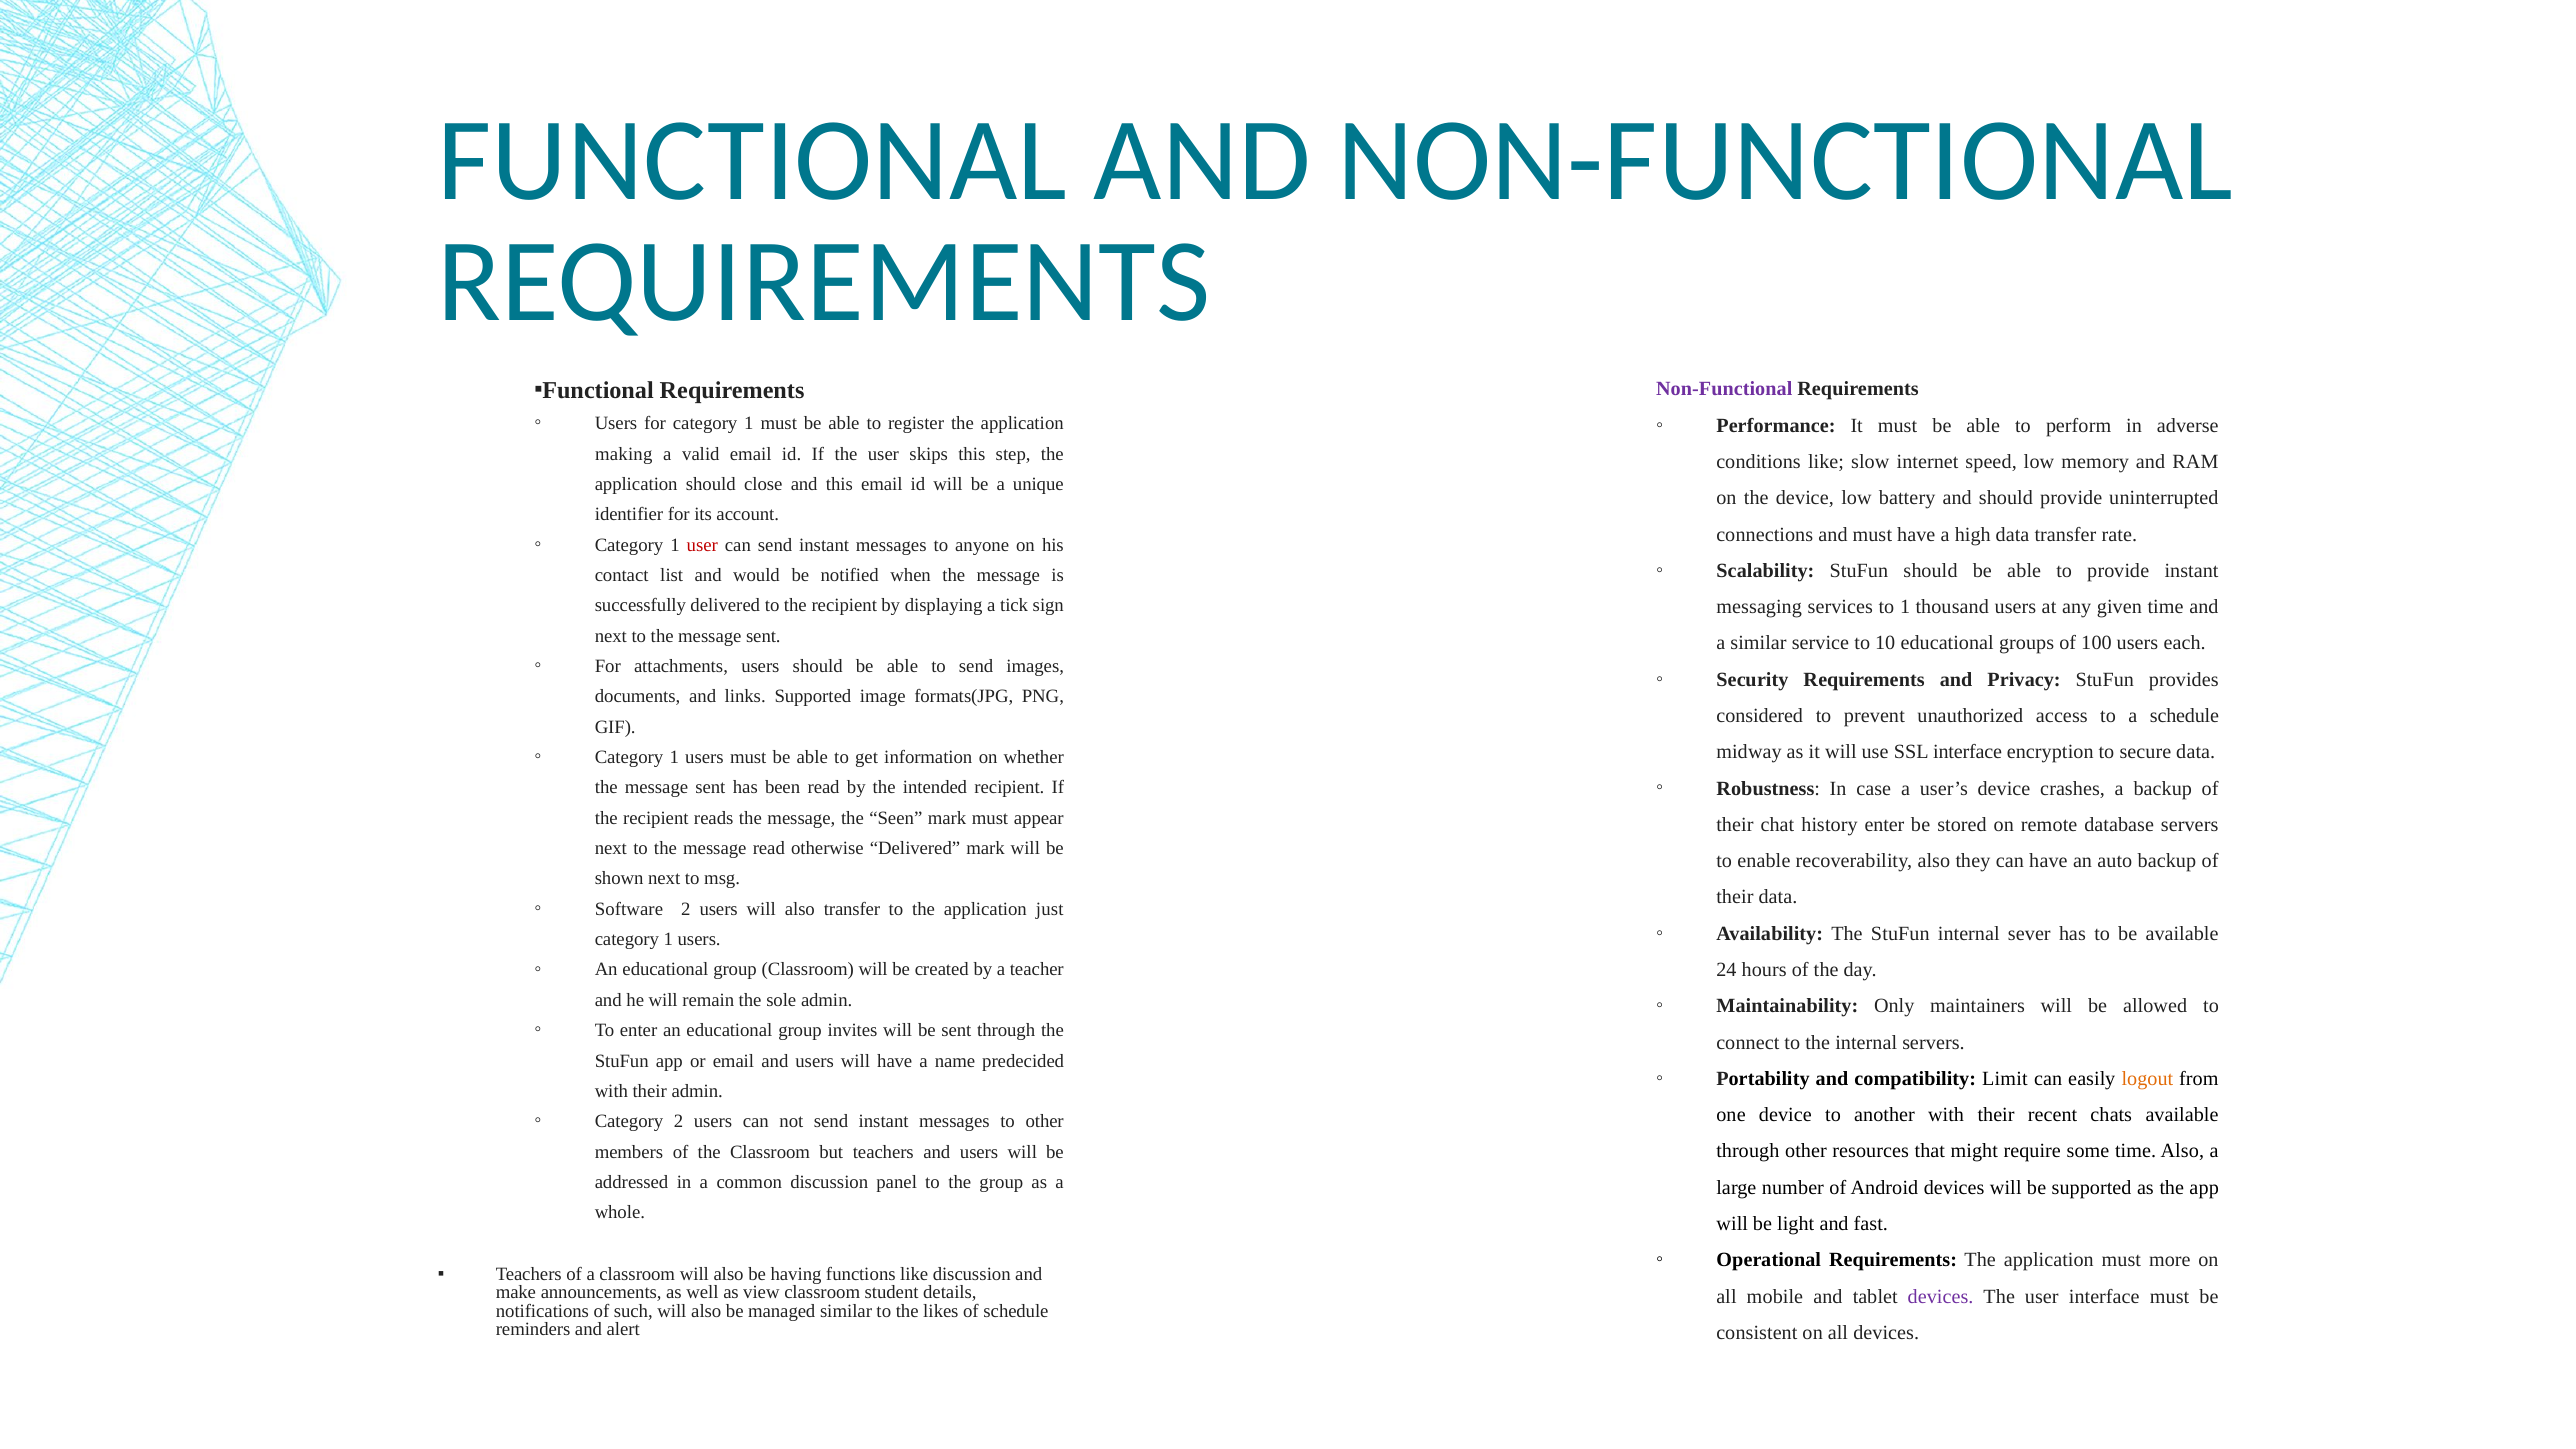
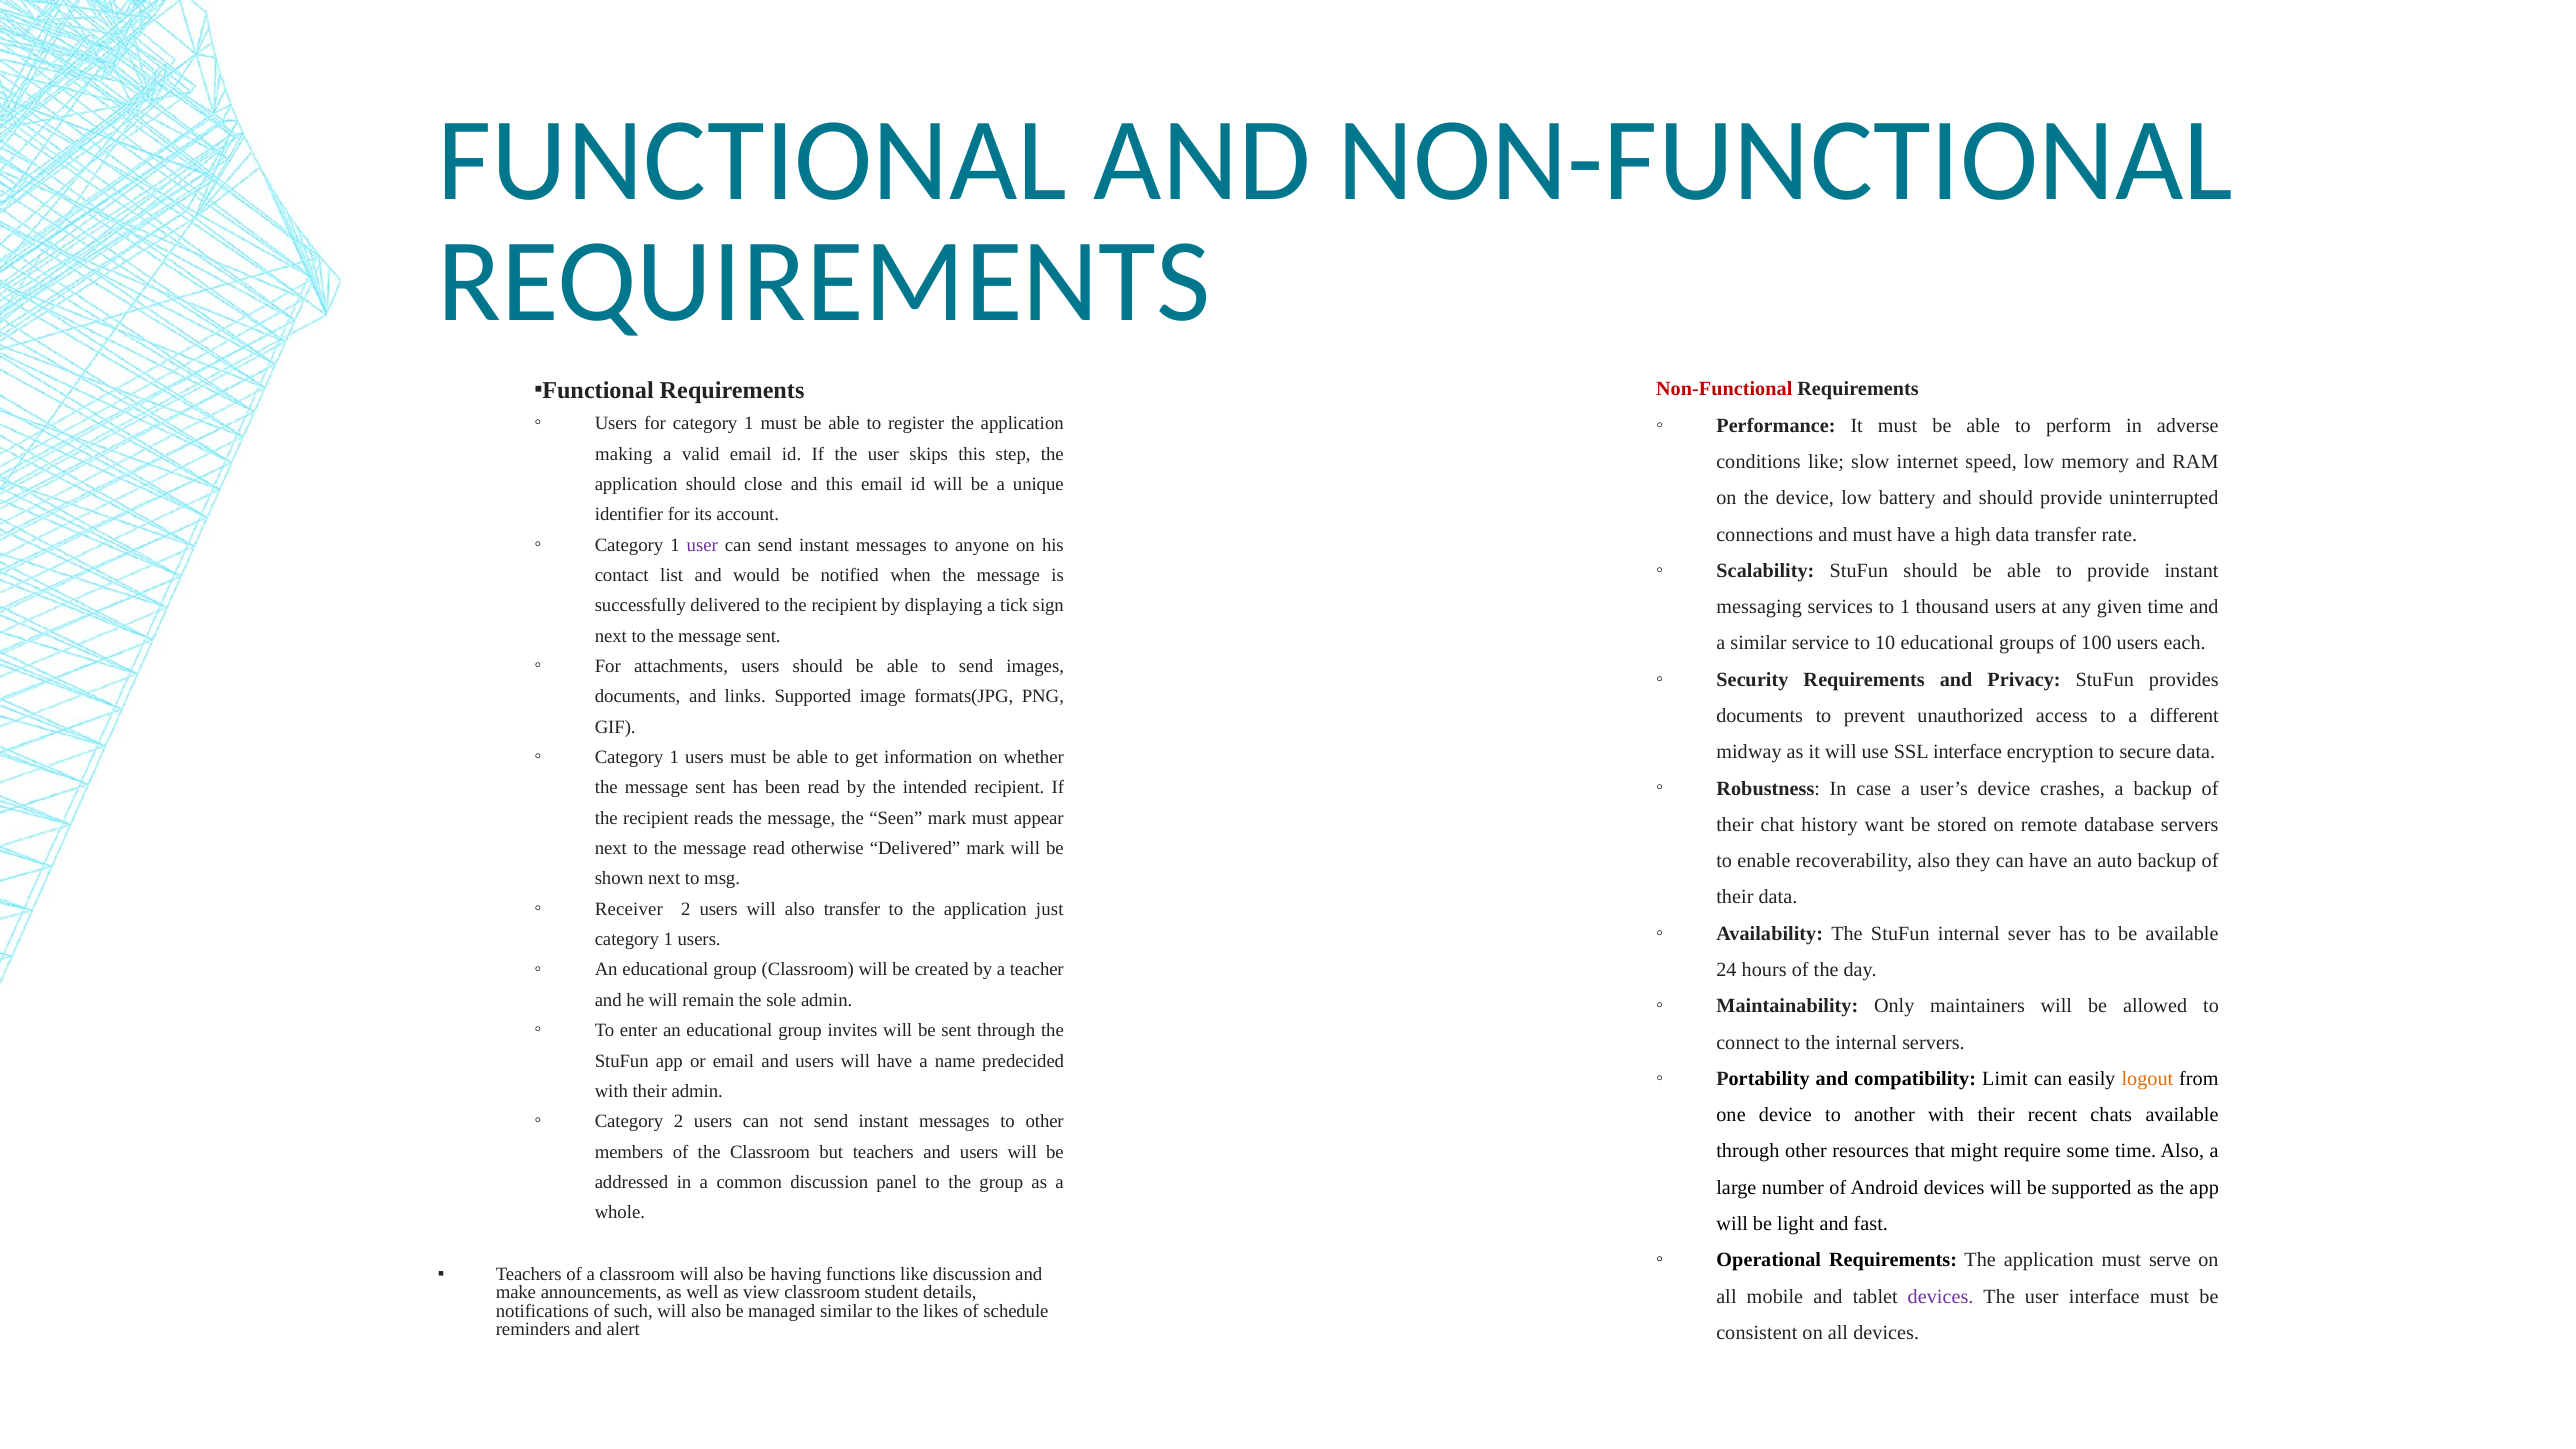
Non-Functional colour: purple -> red (1724, 389)
user colour: red -> purple (702, 545)
considered: considered -> documents (1760, 716)
a schedule: schedule -> different (2184, 716)
history enter: enter -> want (1884, 825)
Software: Software -> Receiver (629, 909)
more: more -> serve (2170, 1260)
